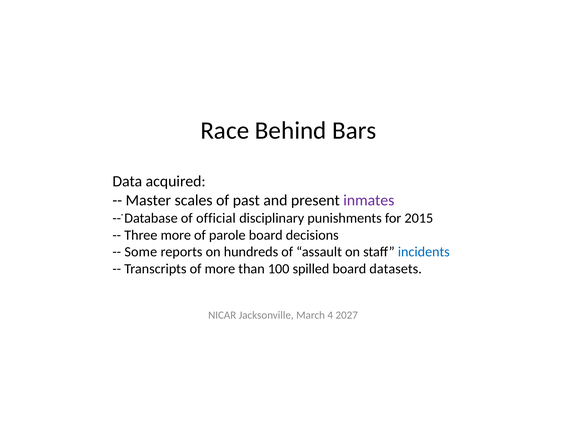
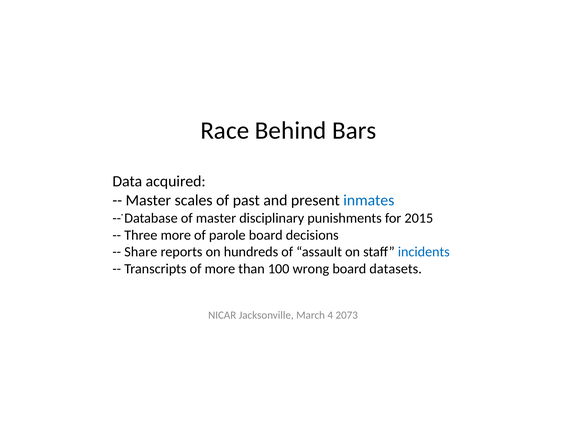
inmates colour: purple -> blue (369, 201)
of official: official -> master (216, 218)
Some: Some -> Share (141, 252)
spilled: spilled -> wrong (311, 269)
2027: 2027 -> 2073 (347, 316)
